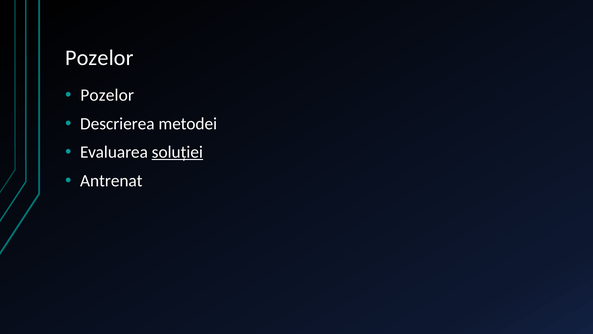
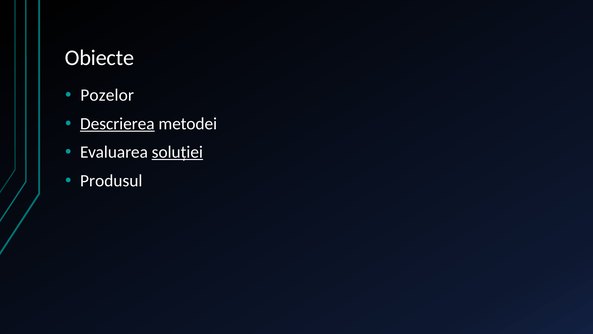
Pozelor: Pozelor -> Obiecte (100, 58)
Descrierea underline: none -> present (117, 123)
Antrenat: Antrenat -> Produsul (111, 181)
